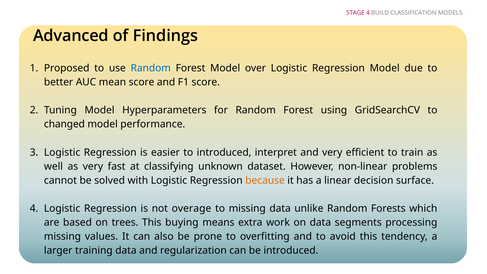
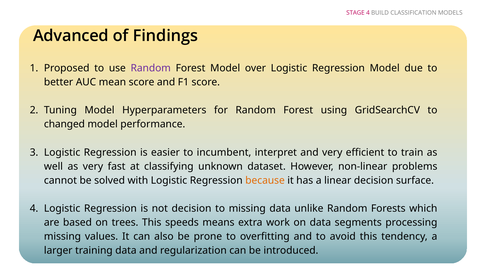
Random colour: blue -> purple (151, 68)
to introduced: introduced -> incumbent (224, 152)
not overage: overage -> decision (192, 208)
buying: buying -> speeds (182, 222)
